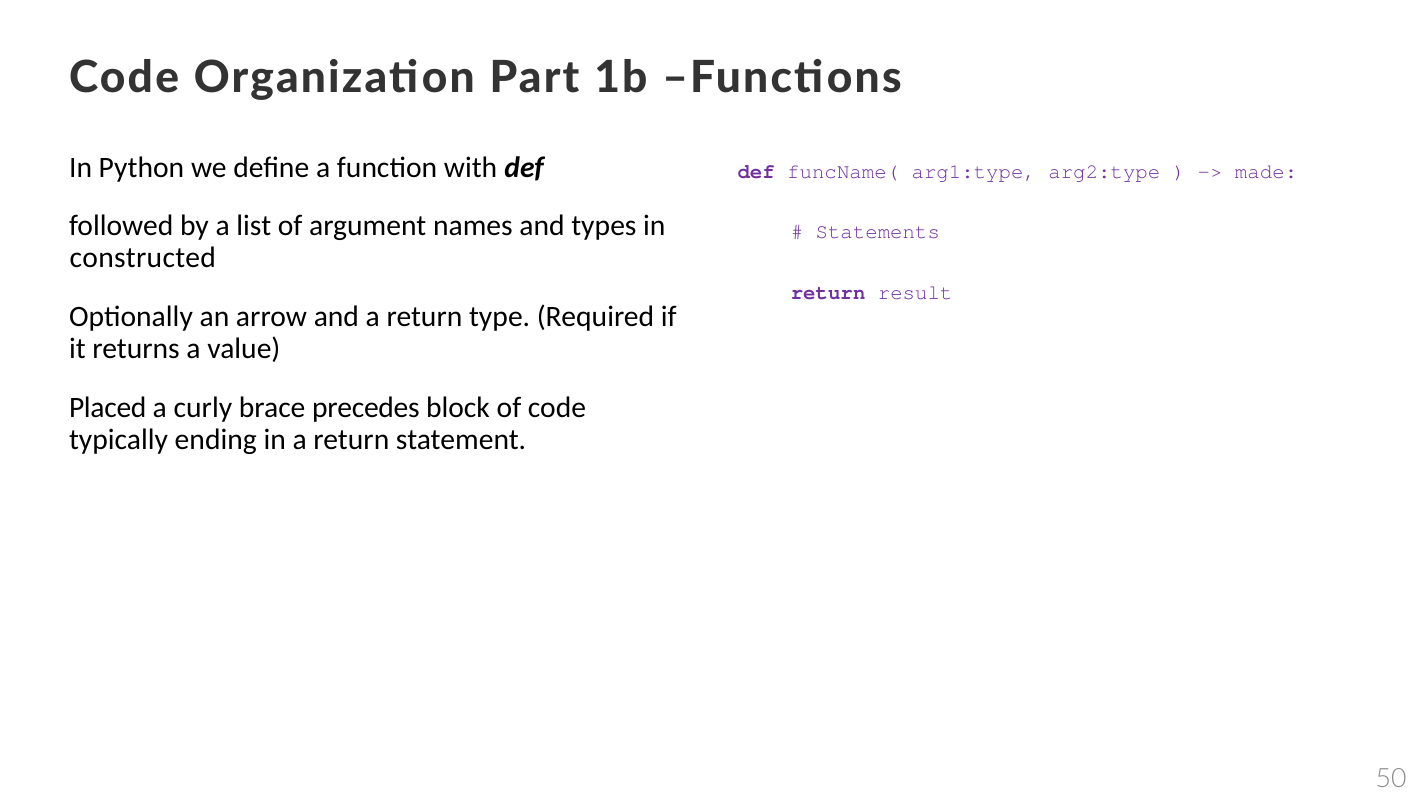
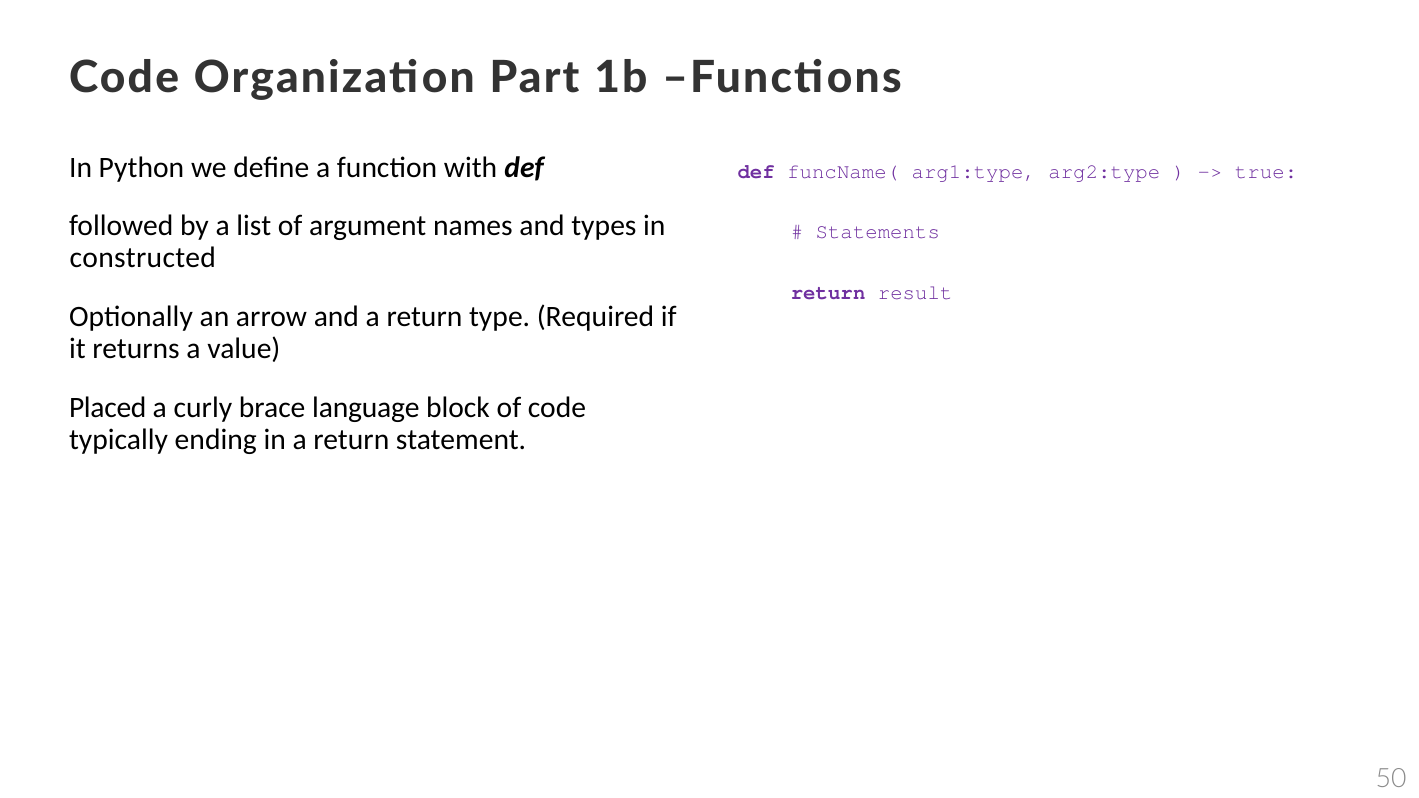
made: made -> true (1266, 172)
precedes: precedes -> language (366, 407)
